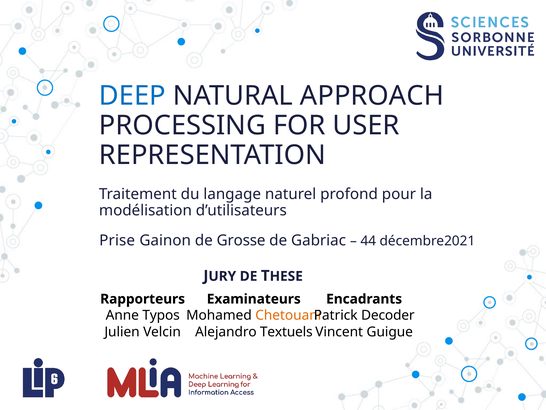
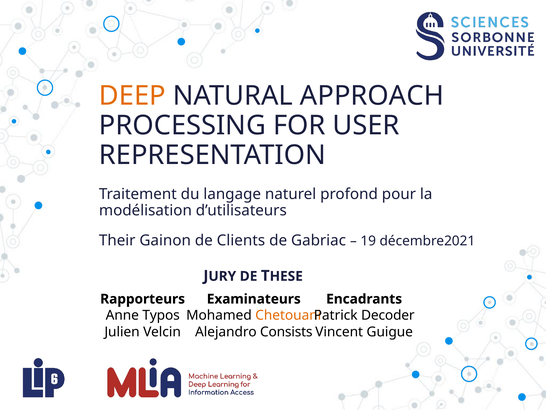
DEEP colour: blue -> orange (132, 96)
Prise: Prise -> Their (117, 240)
Grosse: Grosse -> Clients (241, 240)
44: 44 -> 19 (368, 241)
Textuels: Textuels -> Consists (286, 331)
